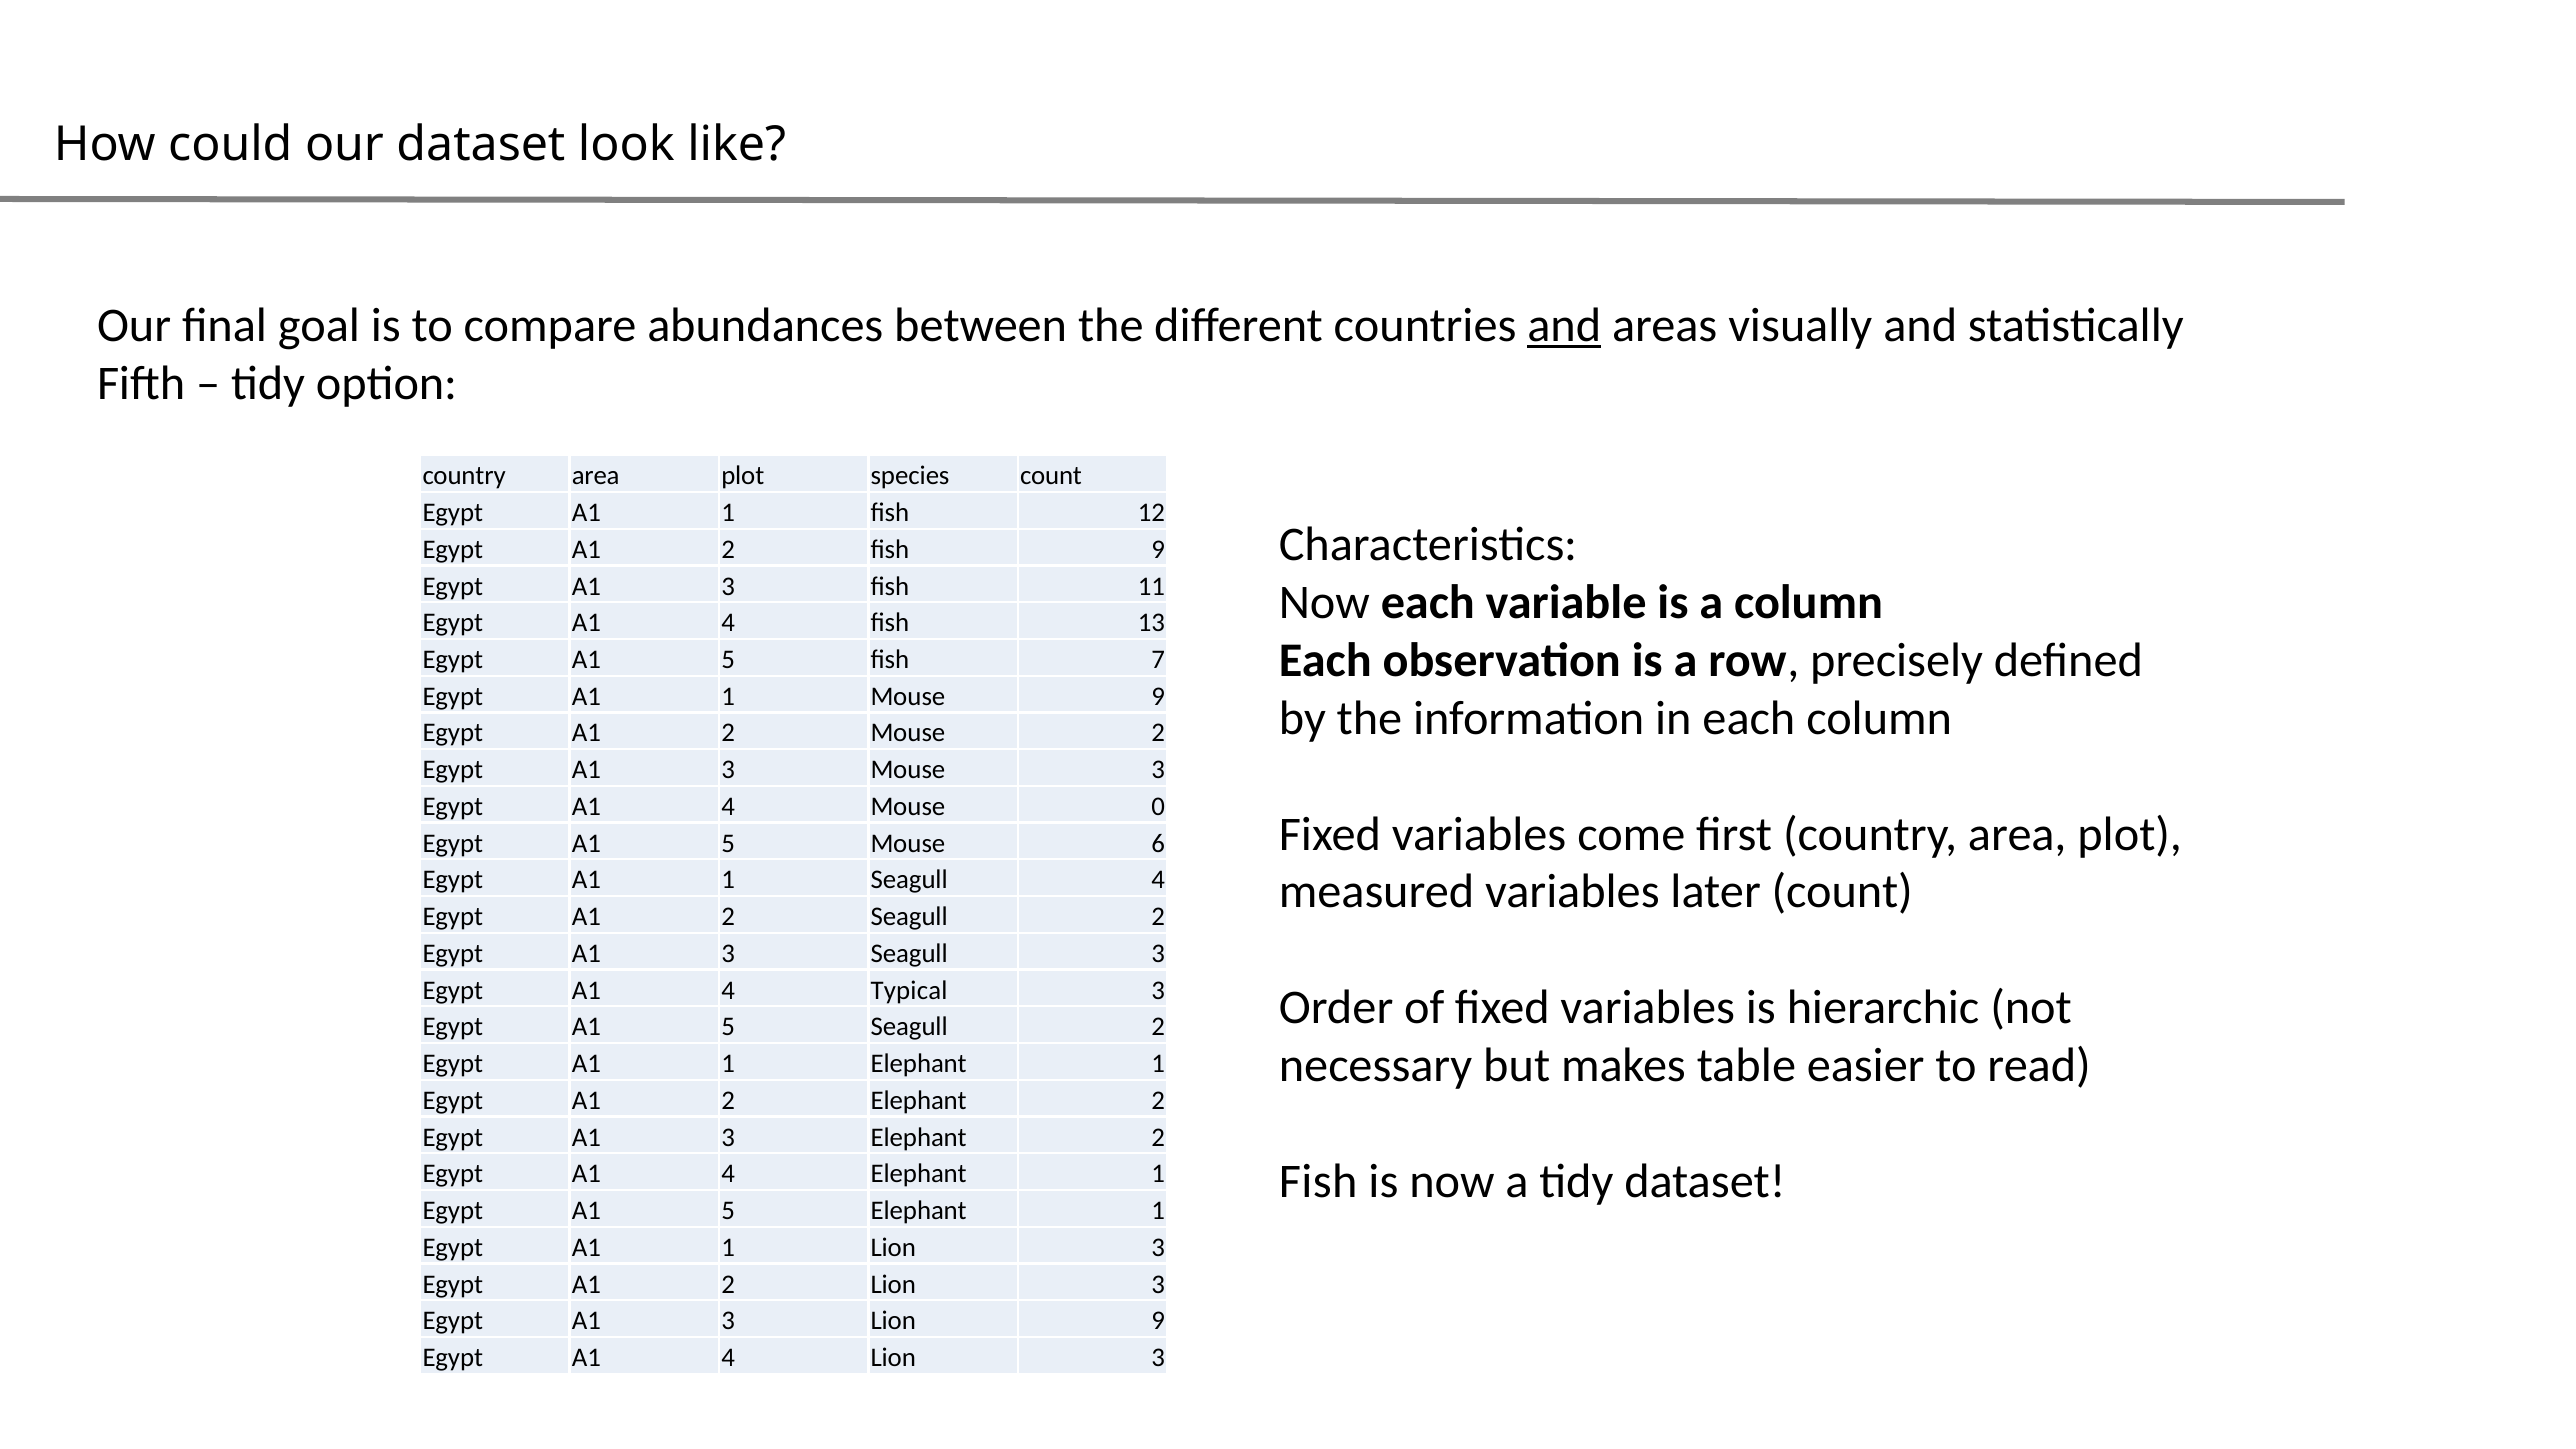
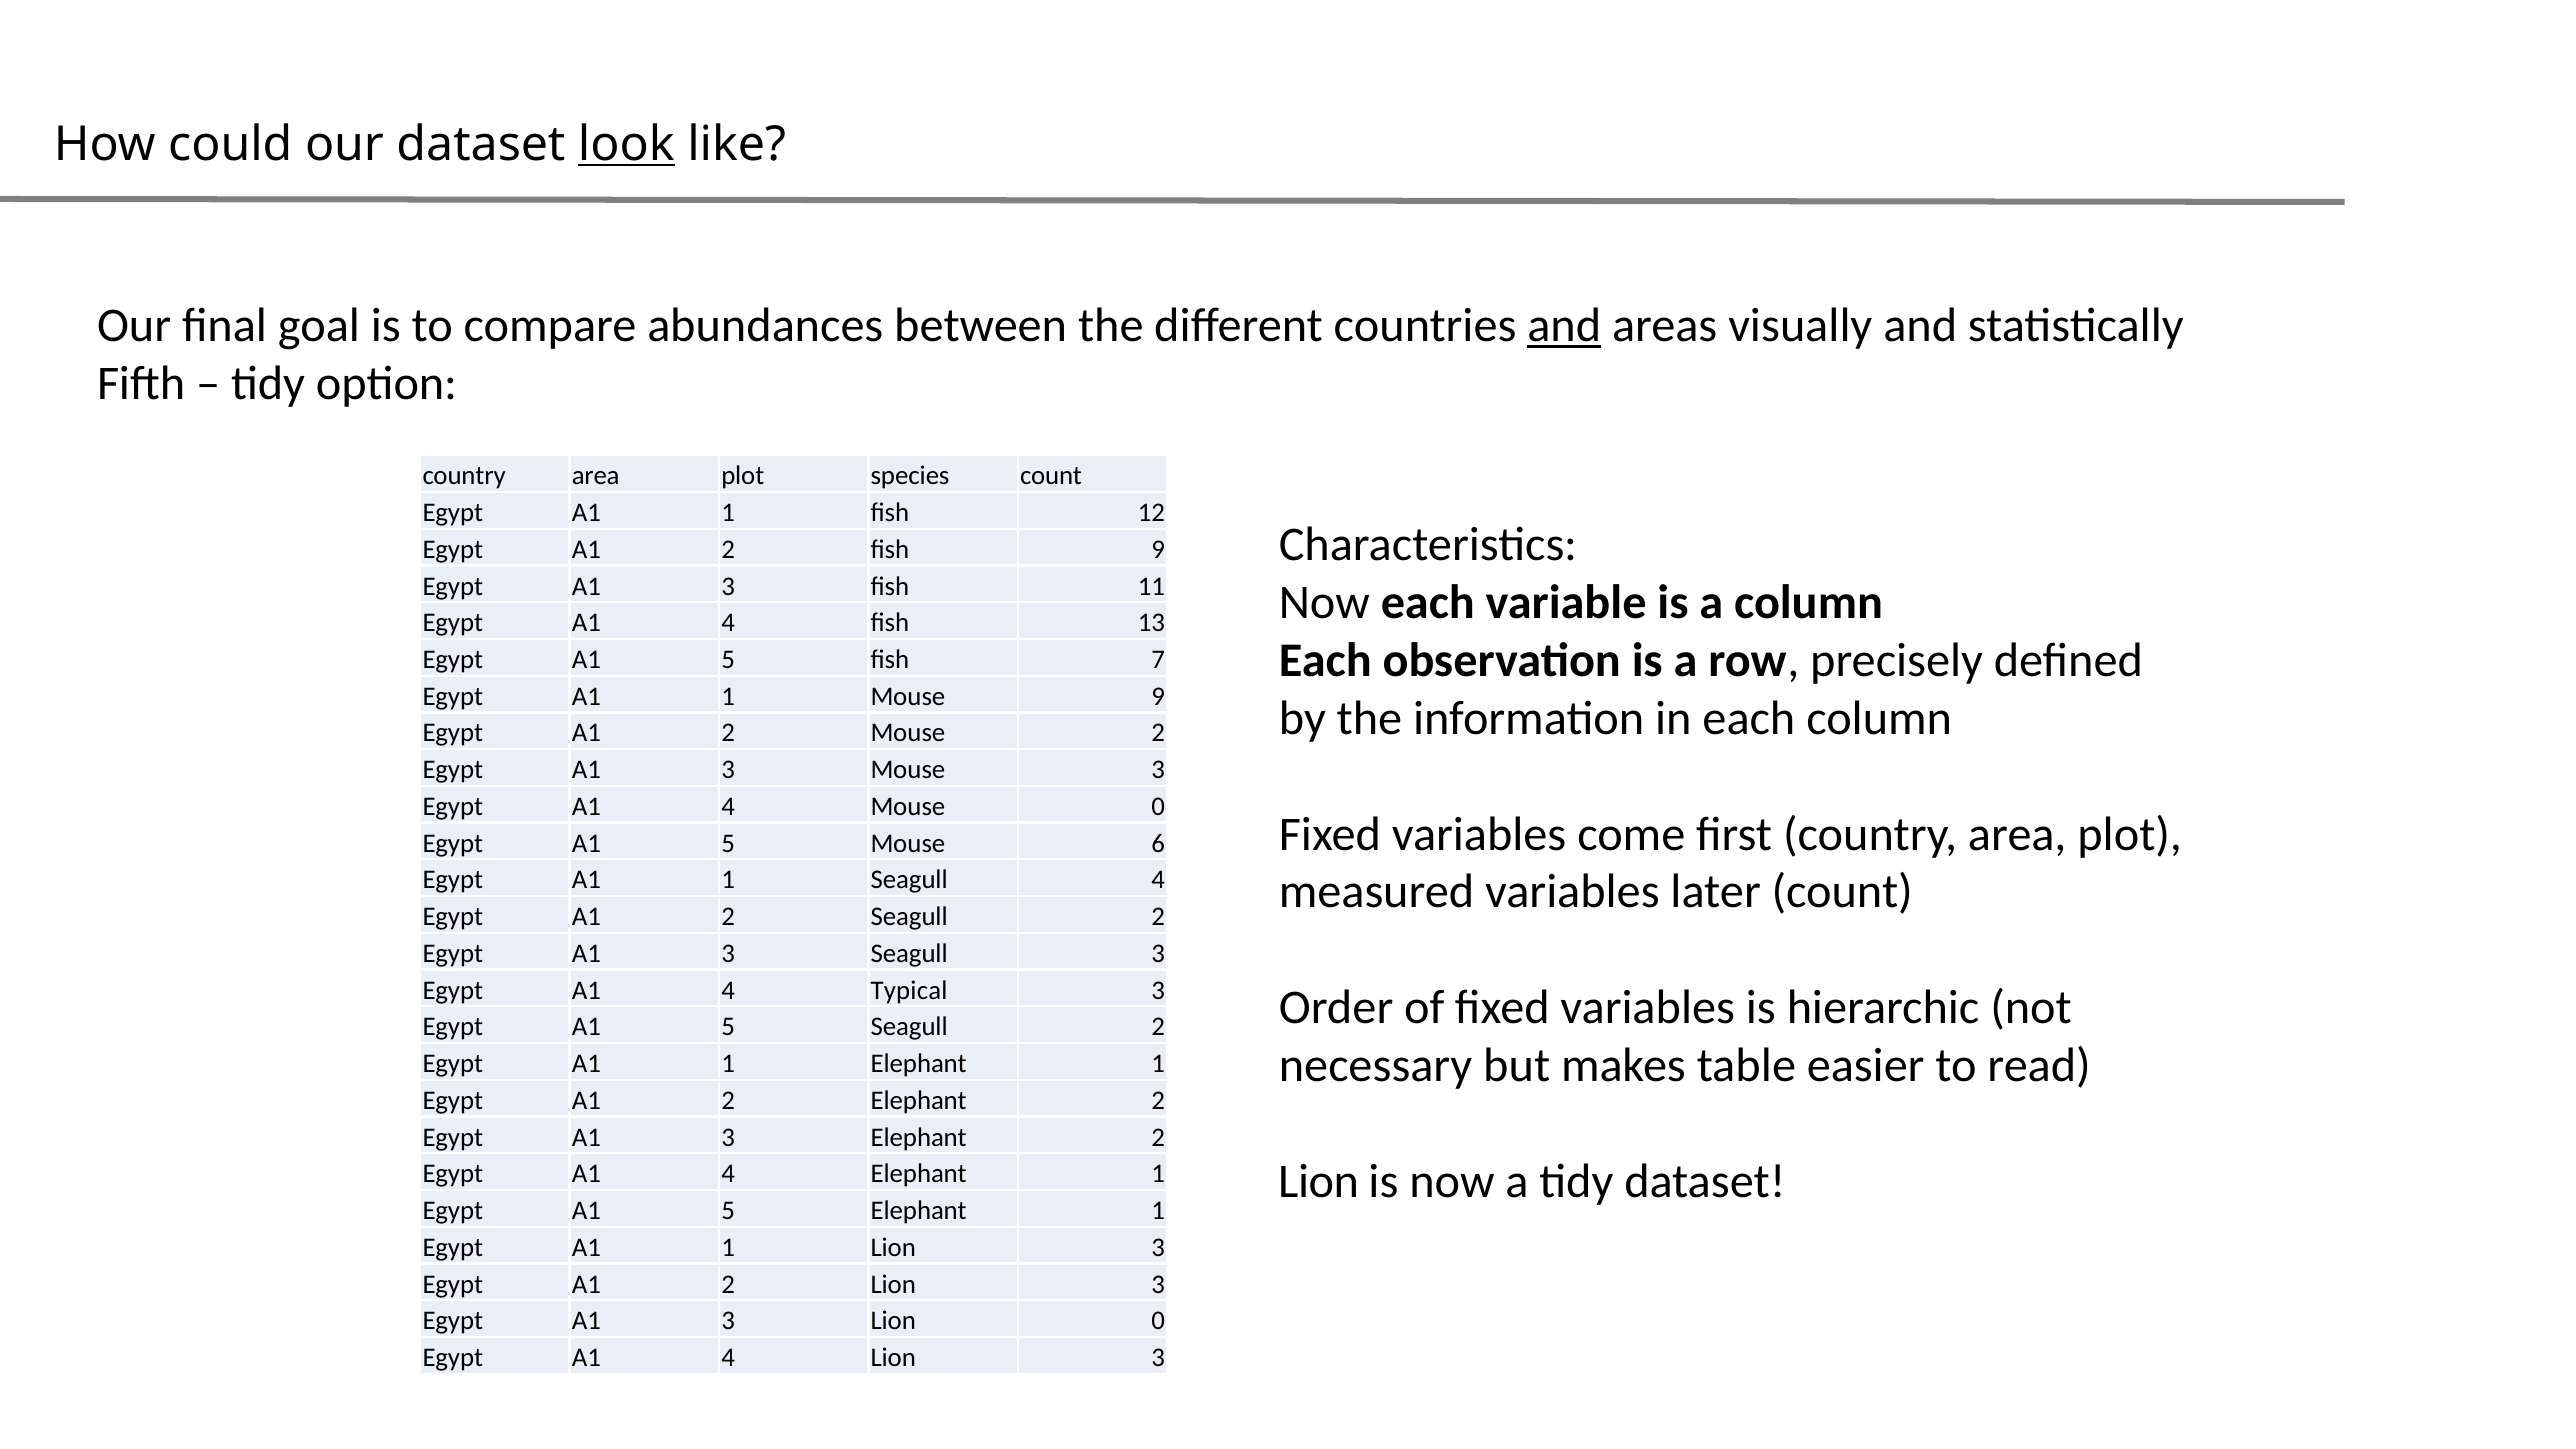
look underline: none -> present (626, 144)
Fish: Fish -> Lion (1319, 1182)
Lion 9: 9 -> 0 (1158, 1321)
